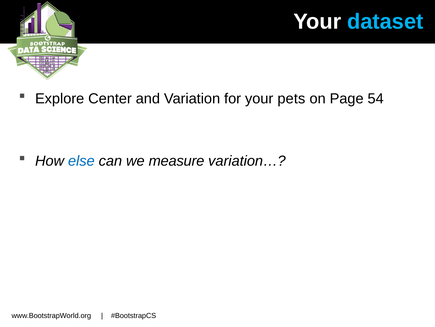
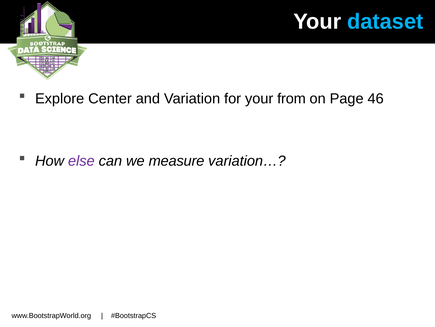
pets: pets -> from (291, 98)
54: 54 -> 46 (376, 98)
else colour: blue -> purple (81, 161)
